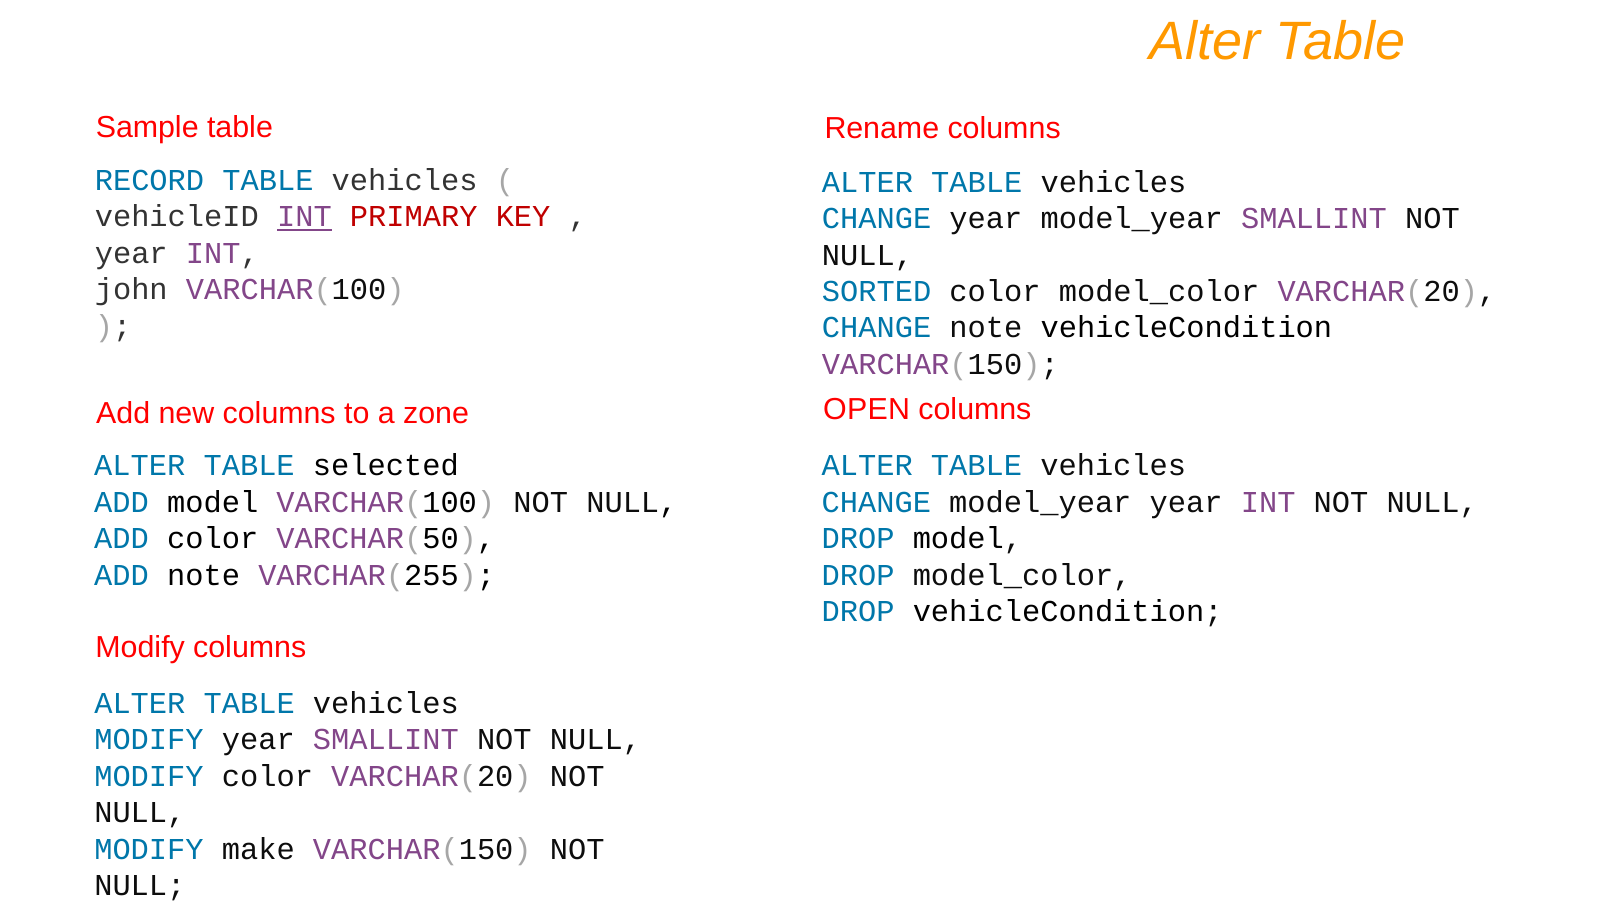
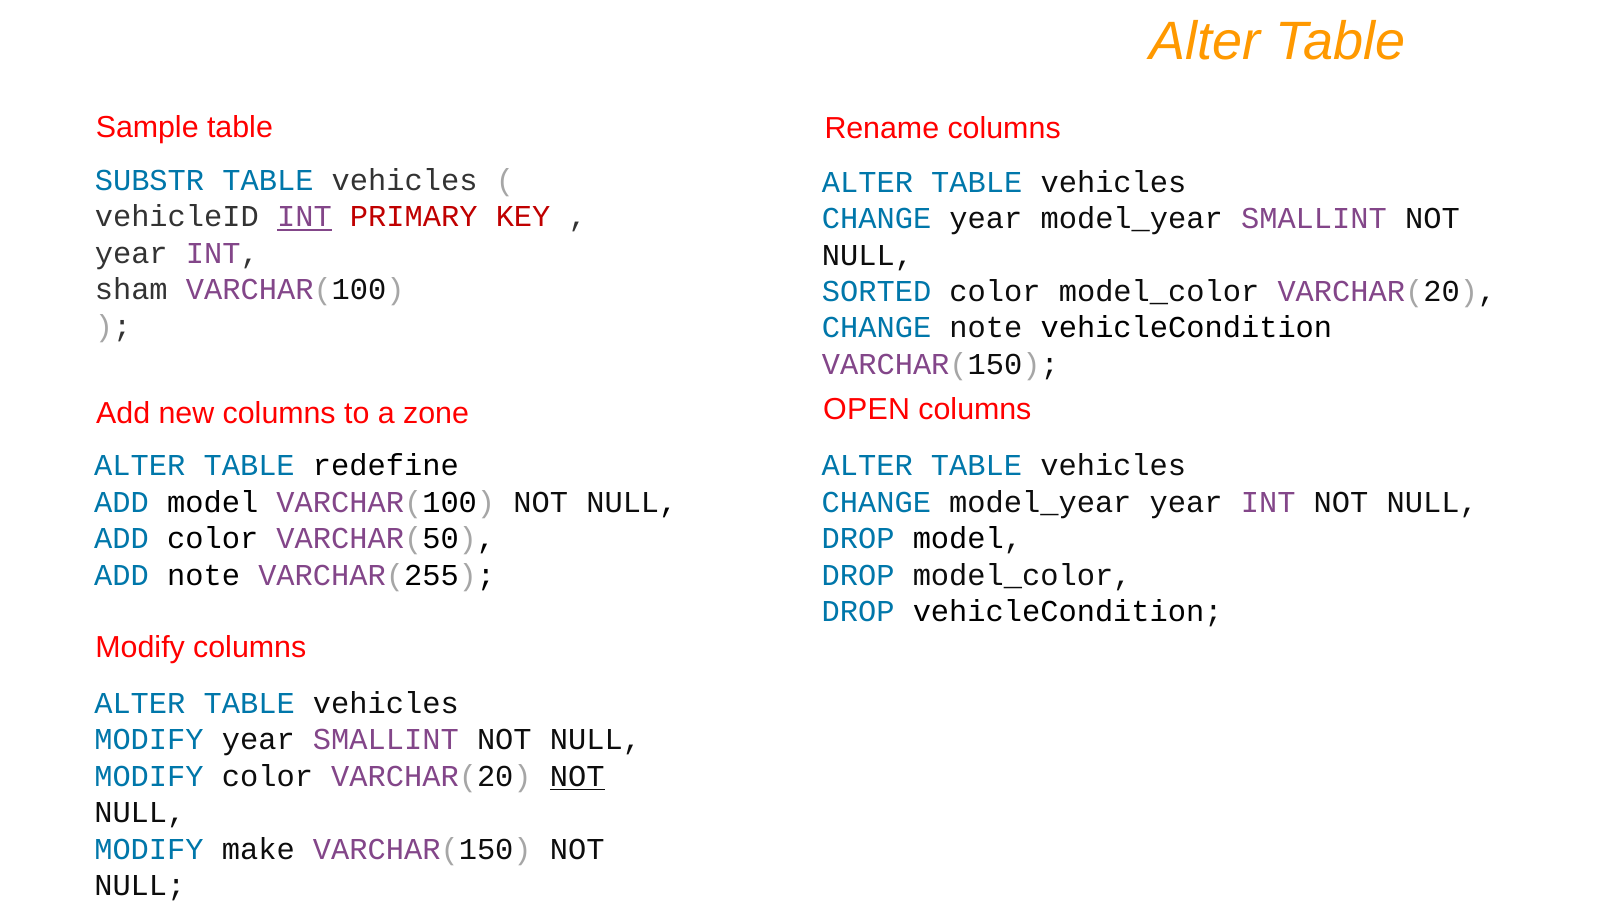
RECORD: RECORD -> SUBSTR (149, 180)
john: john -> sham (131, 290)
selected: selected -> redefine (386, 466)
NOT underline: none -> present (577, 777)
